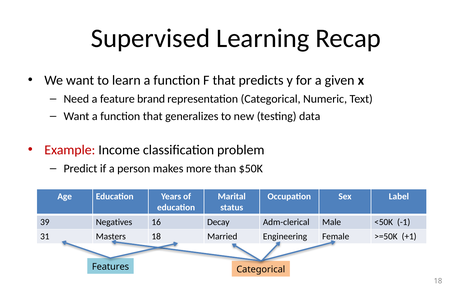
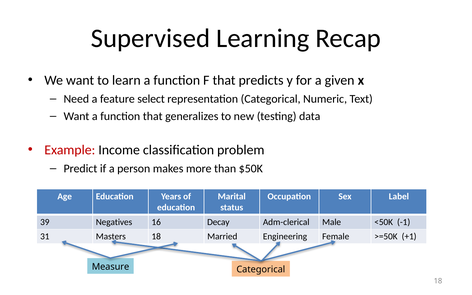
brand: brand -> select (151, 99)
Features: Features -> Measure (111, 267)
